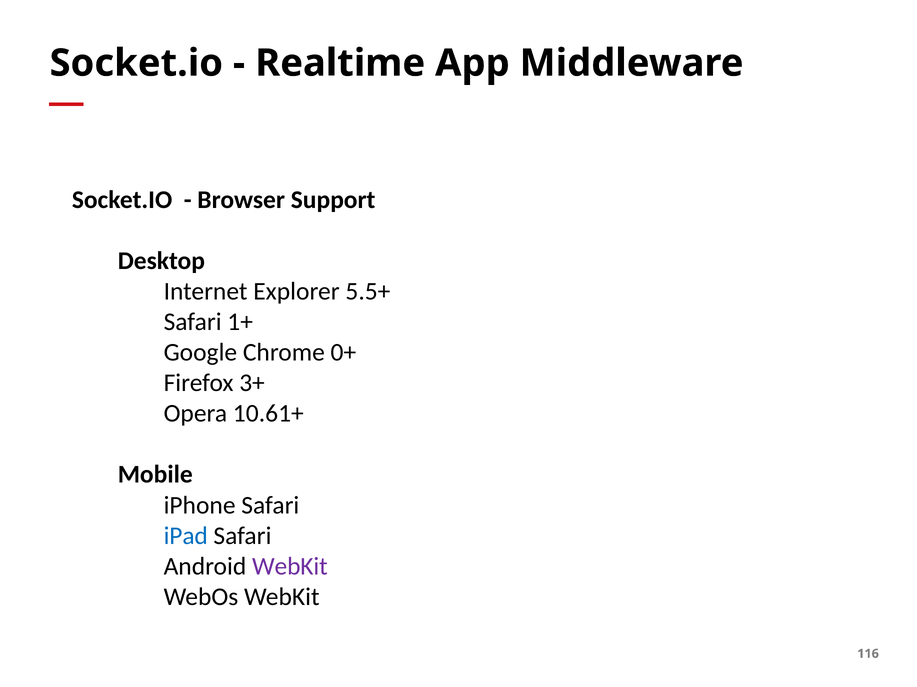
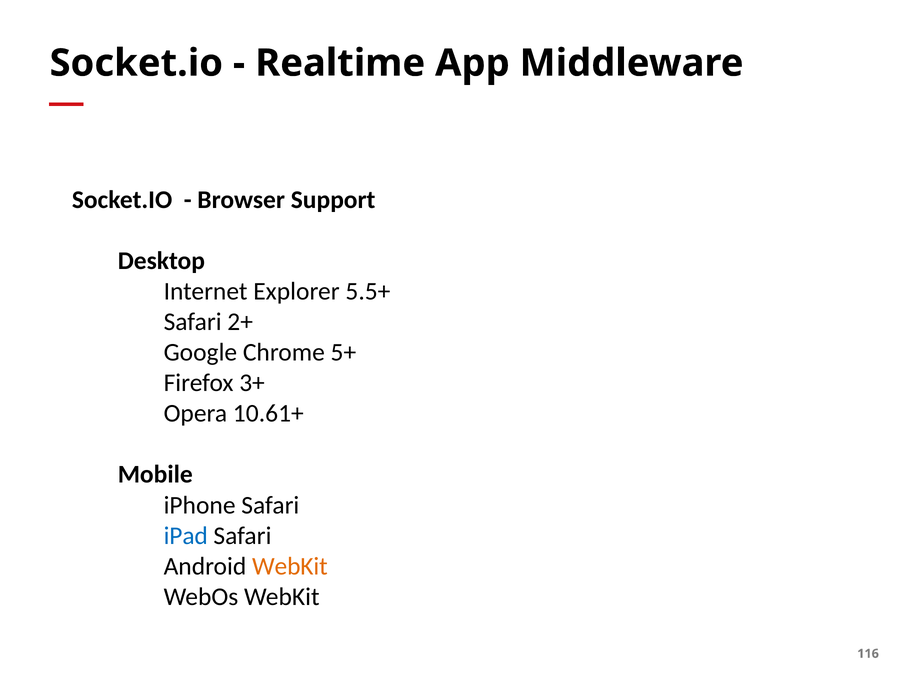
1+: 1+ -> 2+ (240, 322)
0+: 0+ -> 5+ (343, 353)
WebKit colour: purple -> orange (290, 567)
